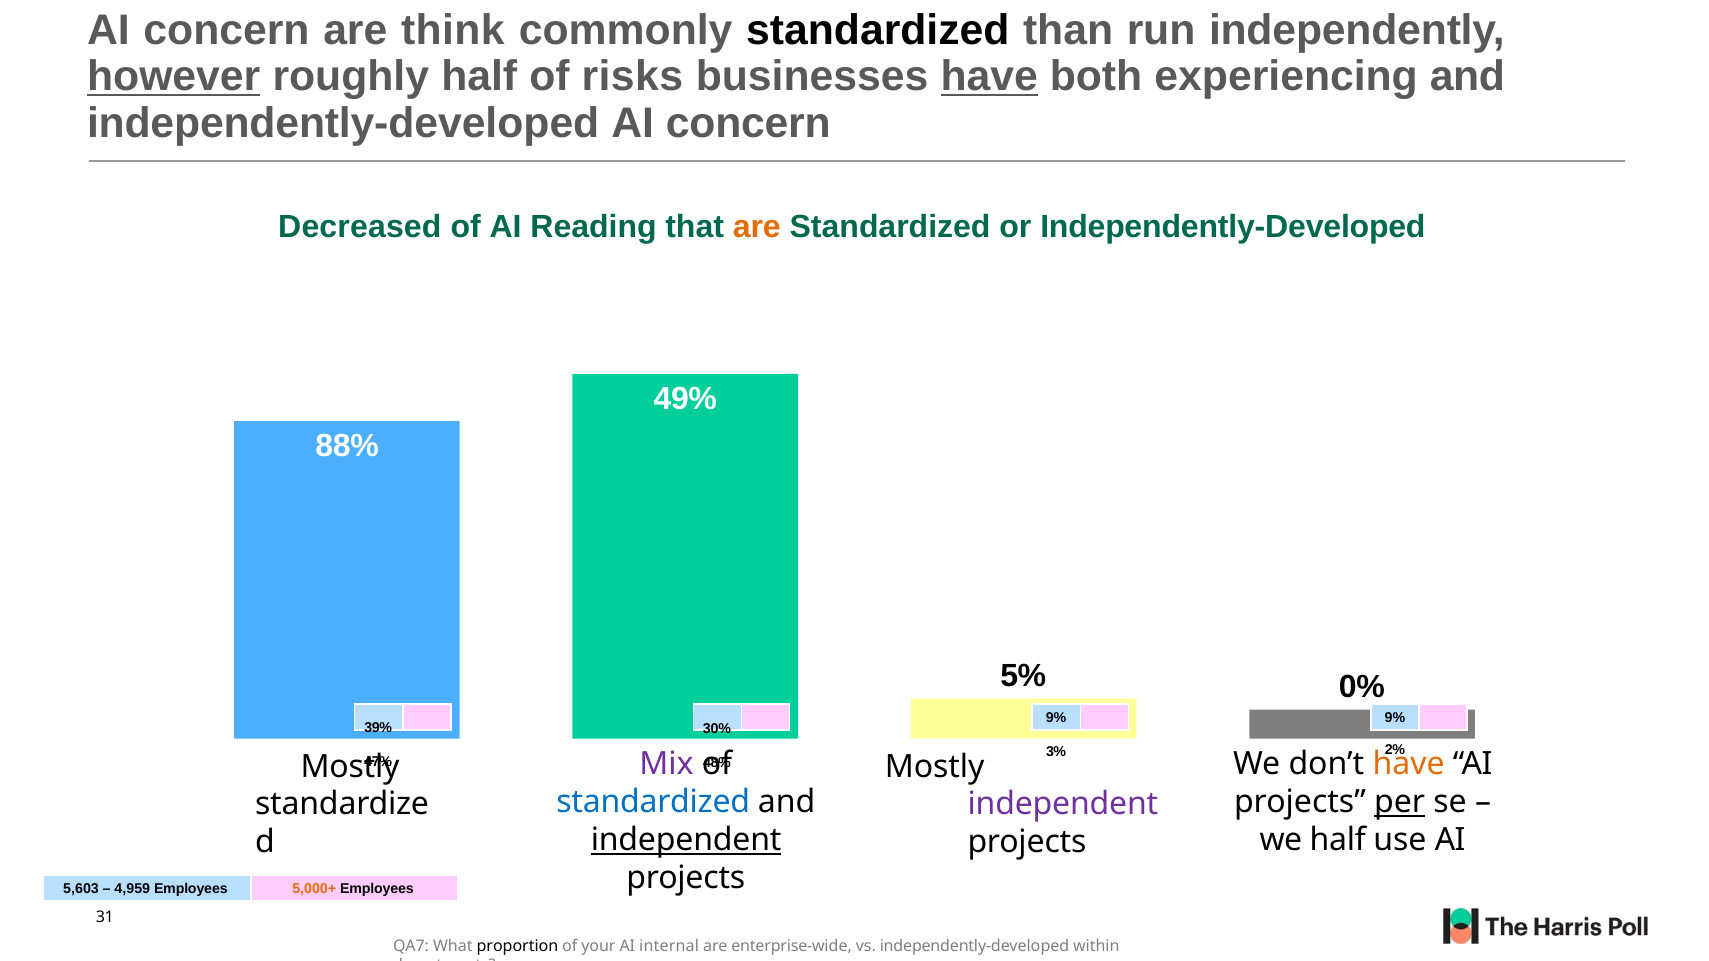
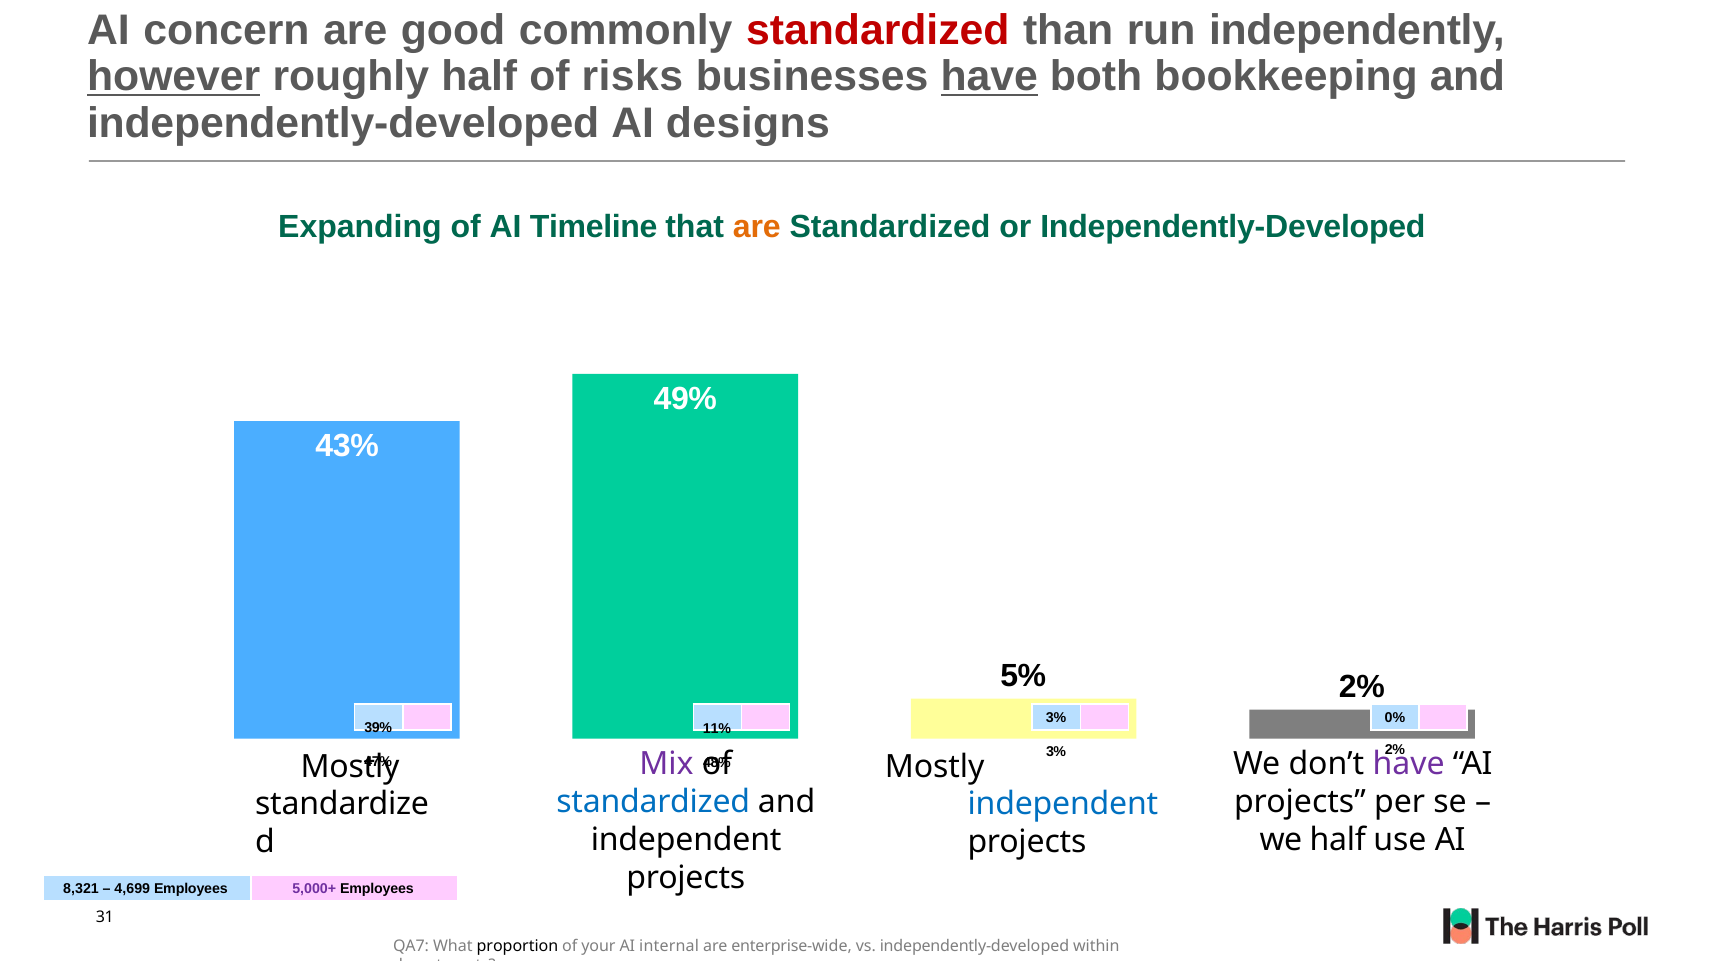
think: think -> good (453, 31)
standardized colour: black -> red (878, 31)
experiencing: experiencing -> bookkeeping (1286, 77)
independently-developed AI concern: concern -> designs (748, 123)
Decreased: Decreased -> Expanding (360, 227)
Reading: Reading -> Timeline (594, 227)
88%: 88% -> 43% (347, 447)
5% 0%: 0% -> 2% (1362, 687)
9%: 9% -> 3% (1056, 718)
9%: 9% -> 0% (1395, 718)
30%: 30% -> 11% (717, 729)
have colour: orange -> purple (1409, 764)
per underline: present -> none (1400, 802)
independent colour: purple -> blue (1063, 804)
independent underline: present -> none (686, 840)
5,603: 5,603 -> 8,321 (81, 889)
4,959: 4,959 -> 4,699 (132, 889)
5,000+ colour: orange -> purple (314, 889)
